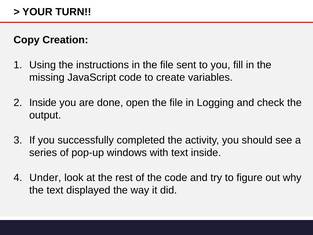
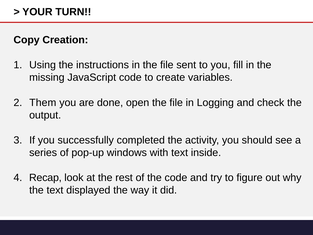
Inside: Inside -> Them (43, 102)
Under: Under -> Recap (45, 178)
